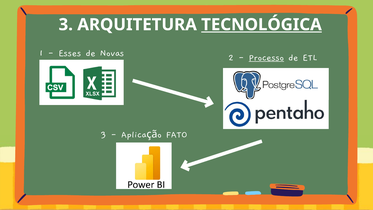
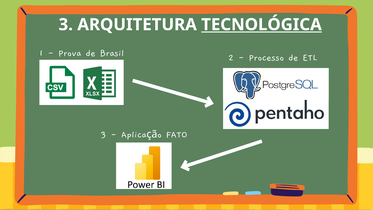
Esses: Esses -> Prova (70, 53)
Novas: Novas -> Brasil (112, 53)
Processo underline: present -> none (266, 57)
